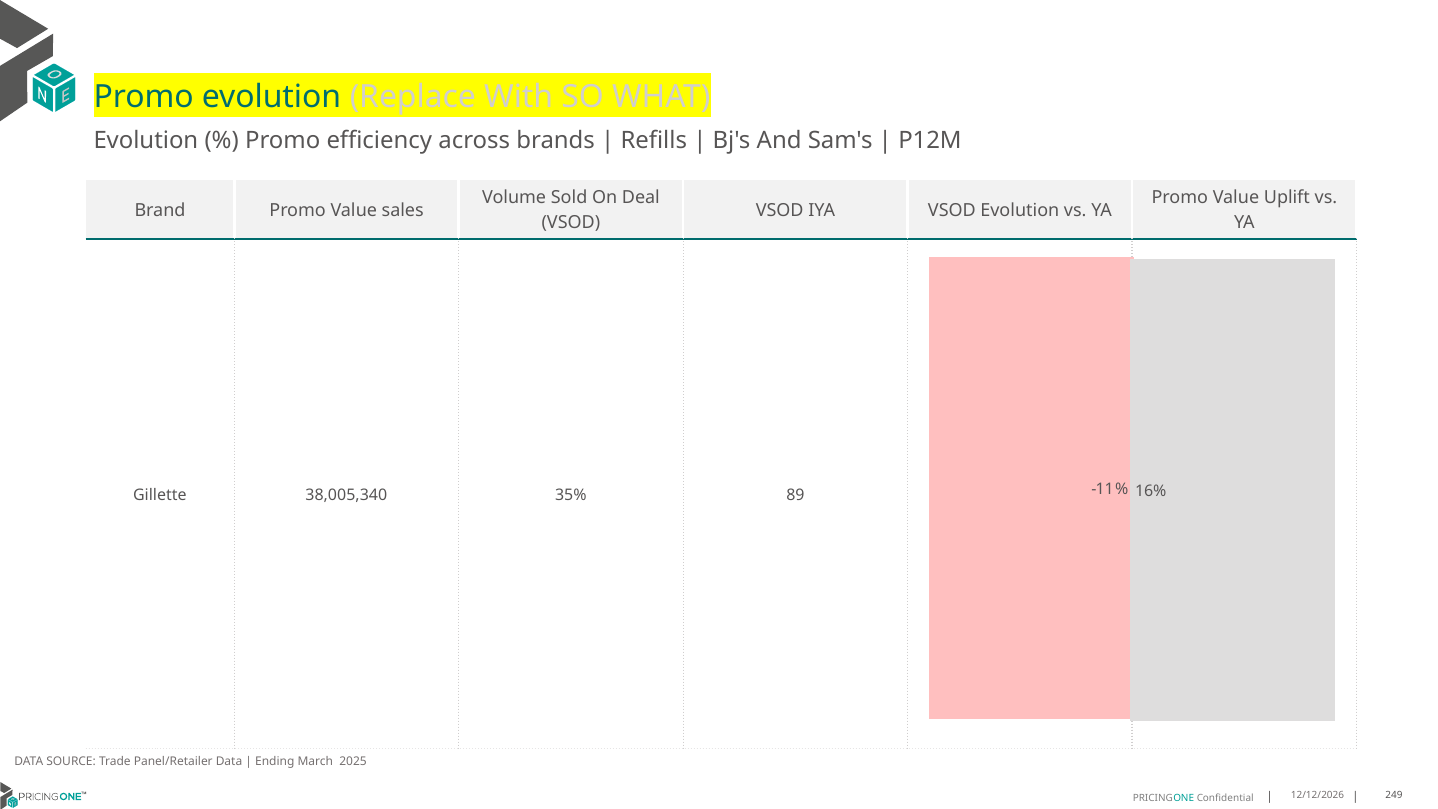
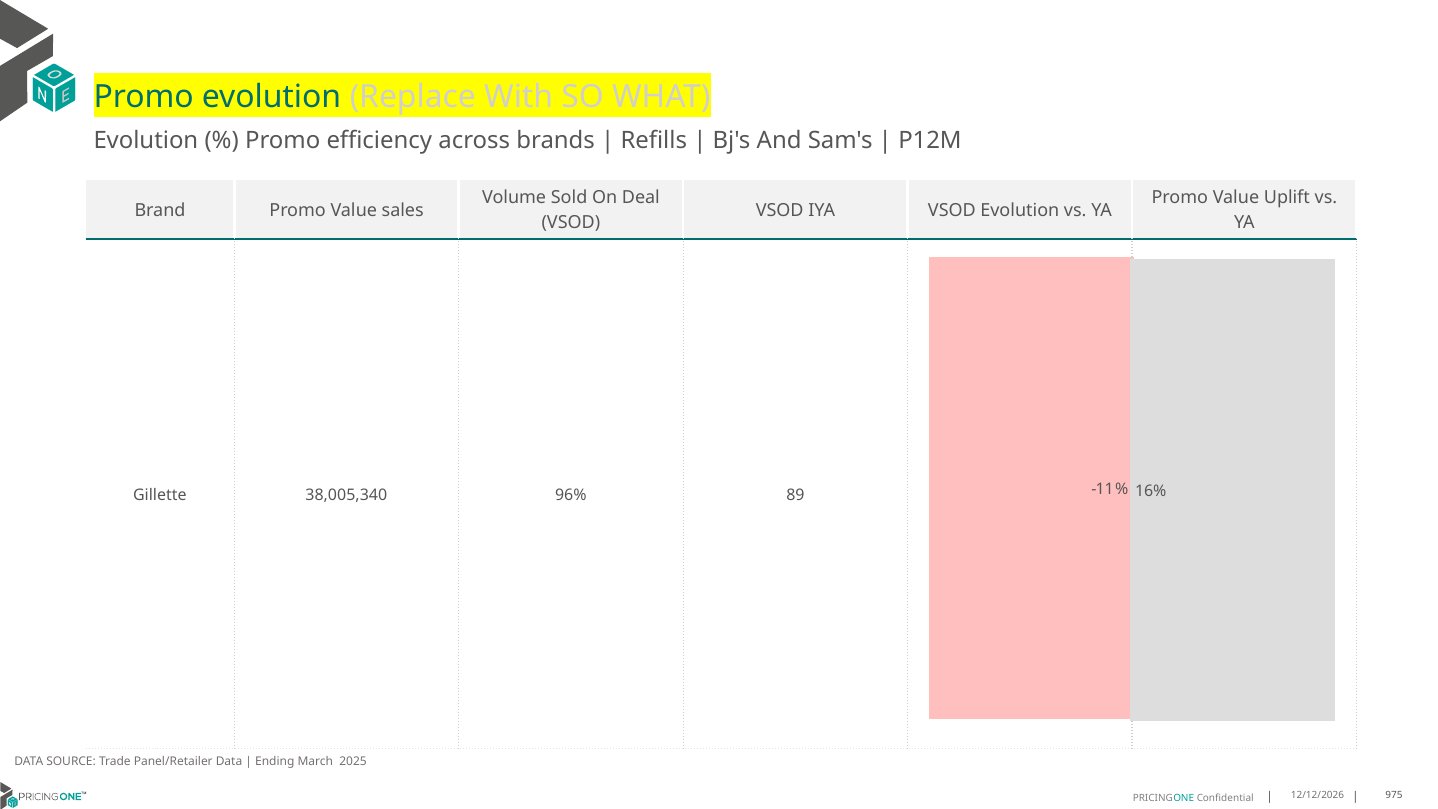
35%: 35% -> 96% (571, 495)
249: 249 -> 975 (1394, 795)
